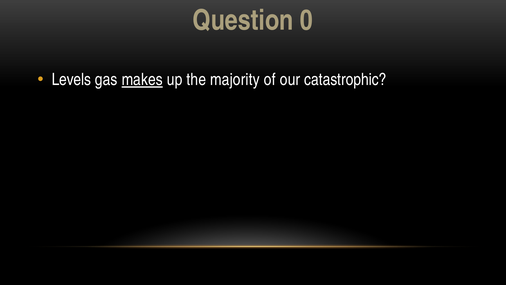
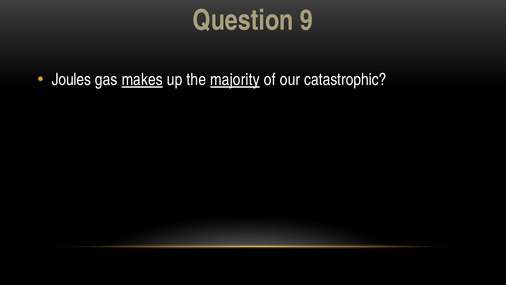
0: 0 -> 9 (306, 20)
Levels: Levels -> Joules (71, 80)
majority underline: none -> present (235, 80)
